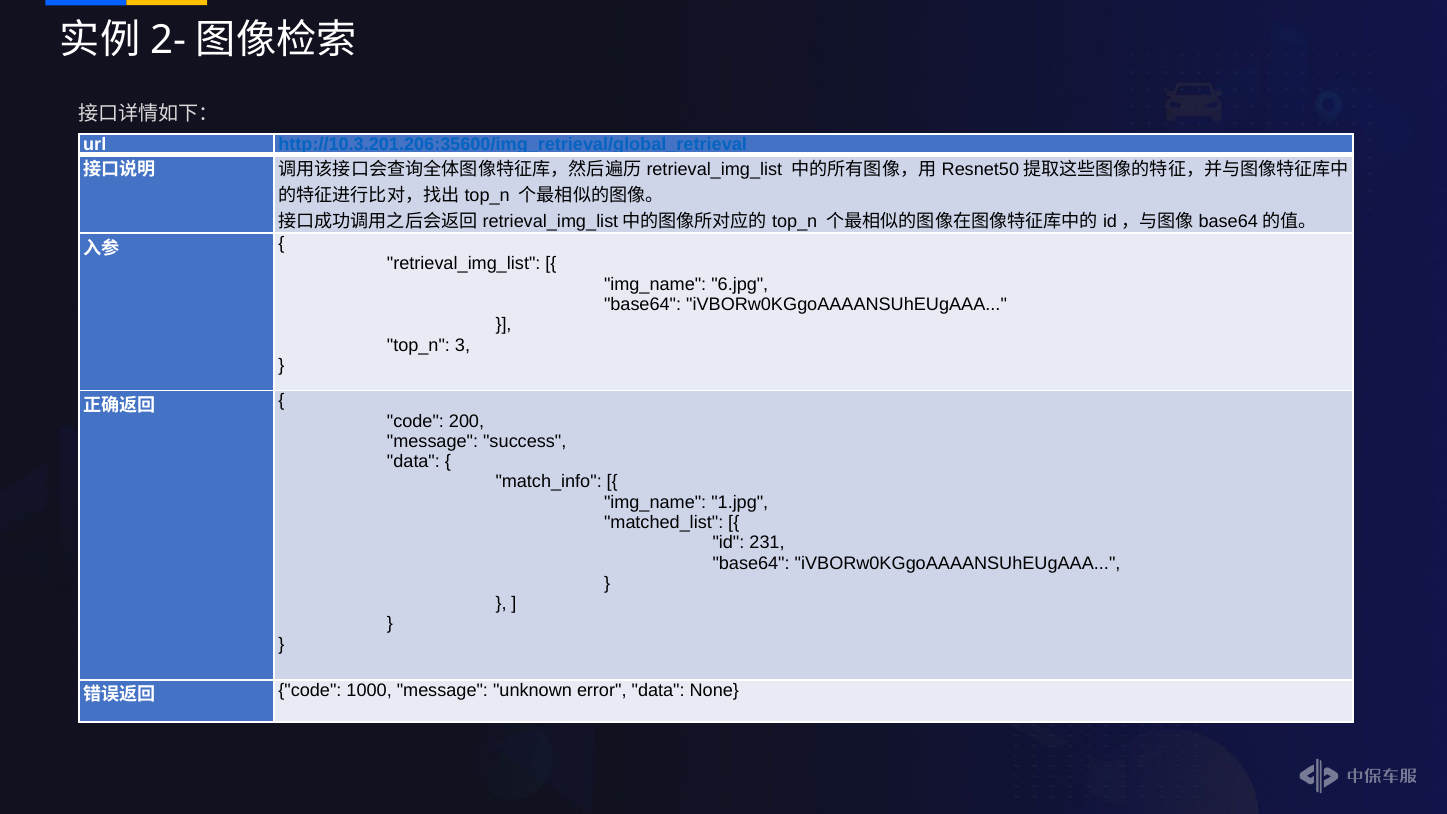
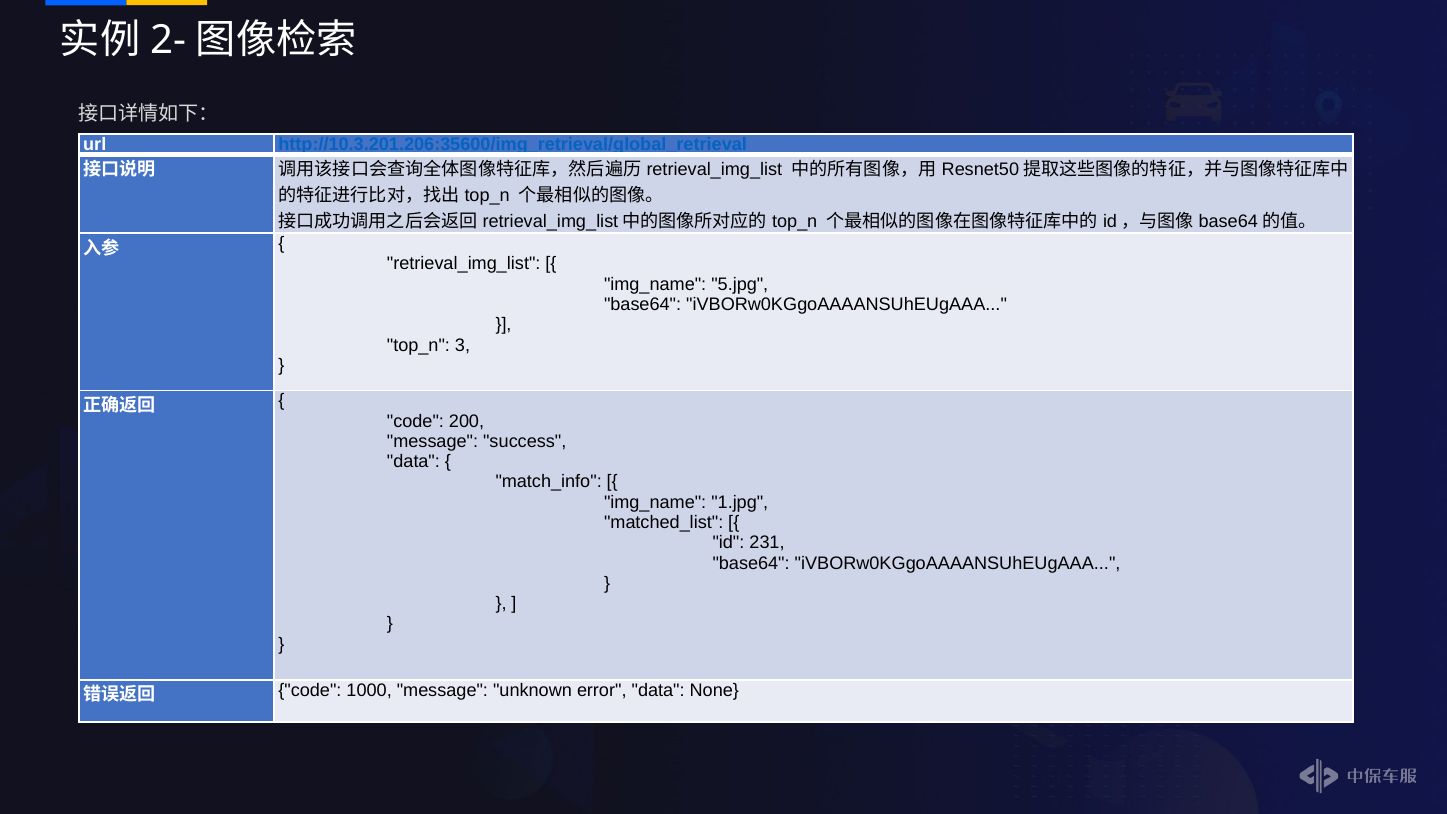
6.jpg: 6.jpg -> 5.jpg (740, 284)
